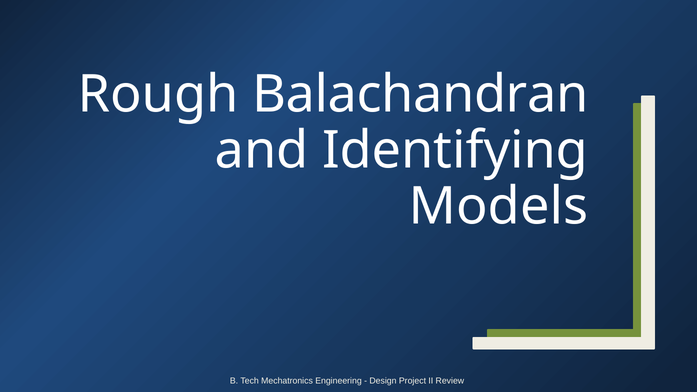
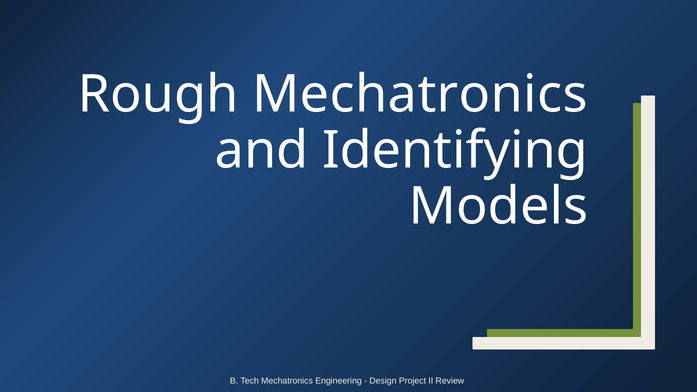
Rough Balachandran: Balachandran -> Mechatronics (420, 95)
